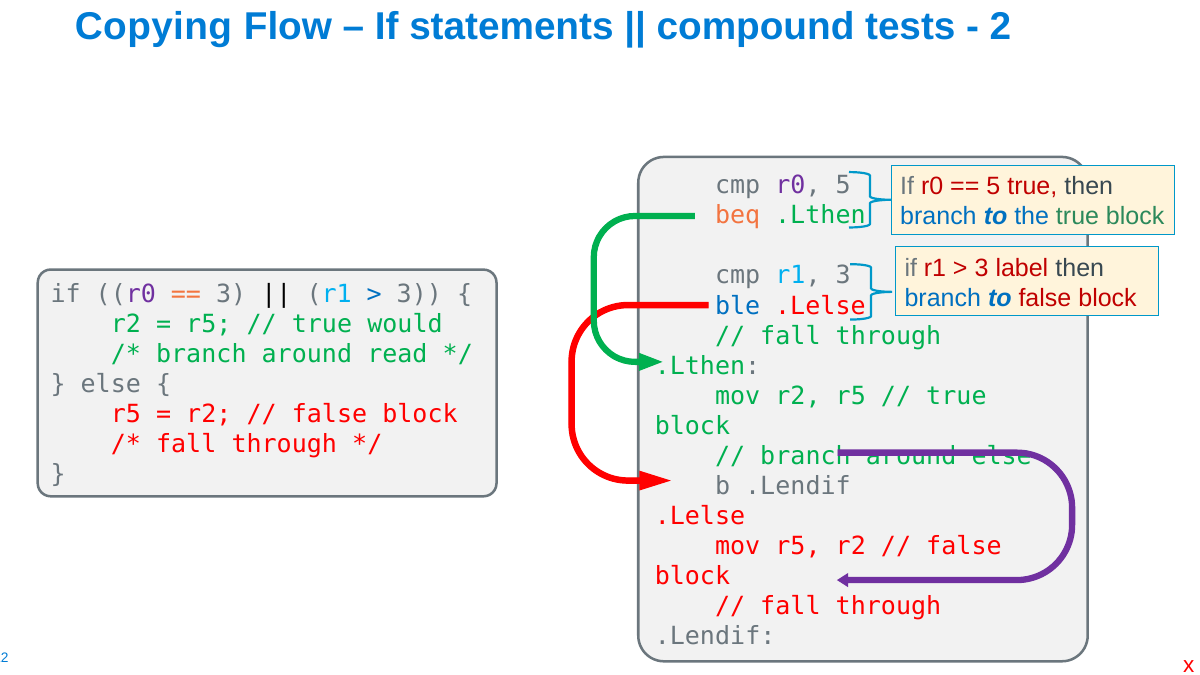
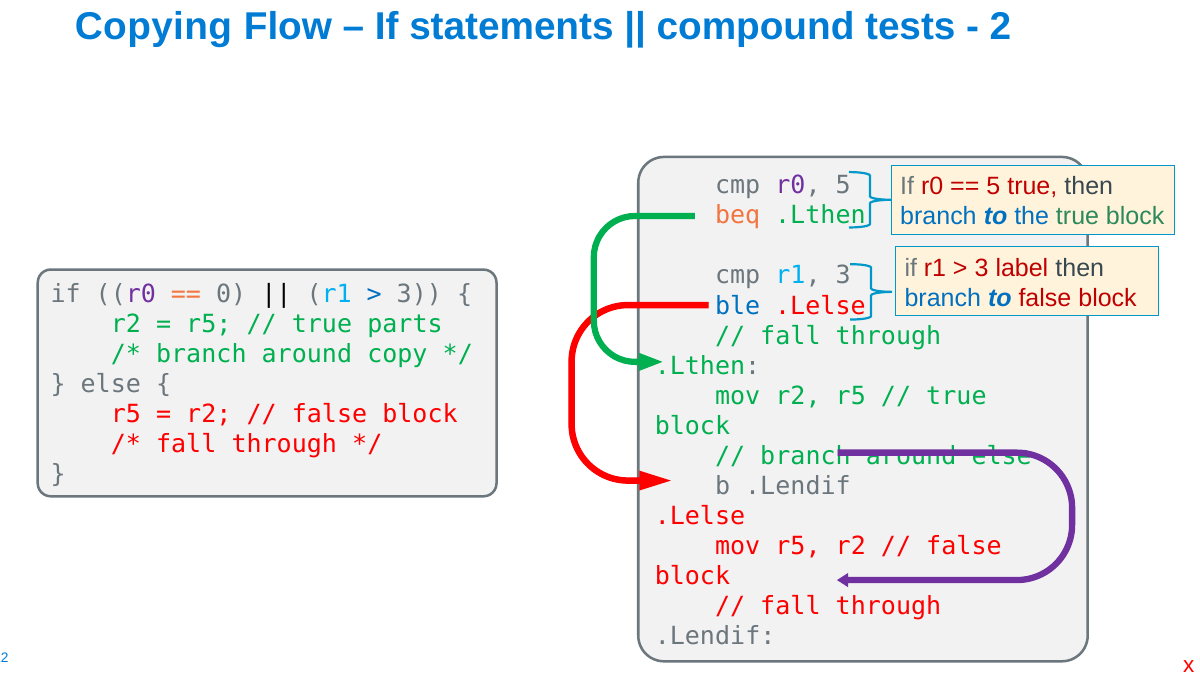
3: 3 -> 0 (231, 295)
would: would -> parts (405, 325)
read: read -> copy (397, 355)
